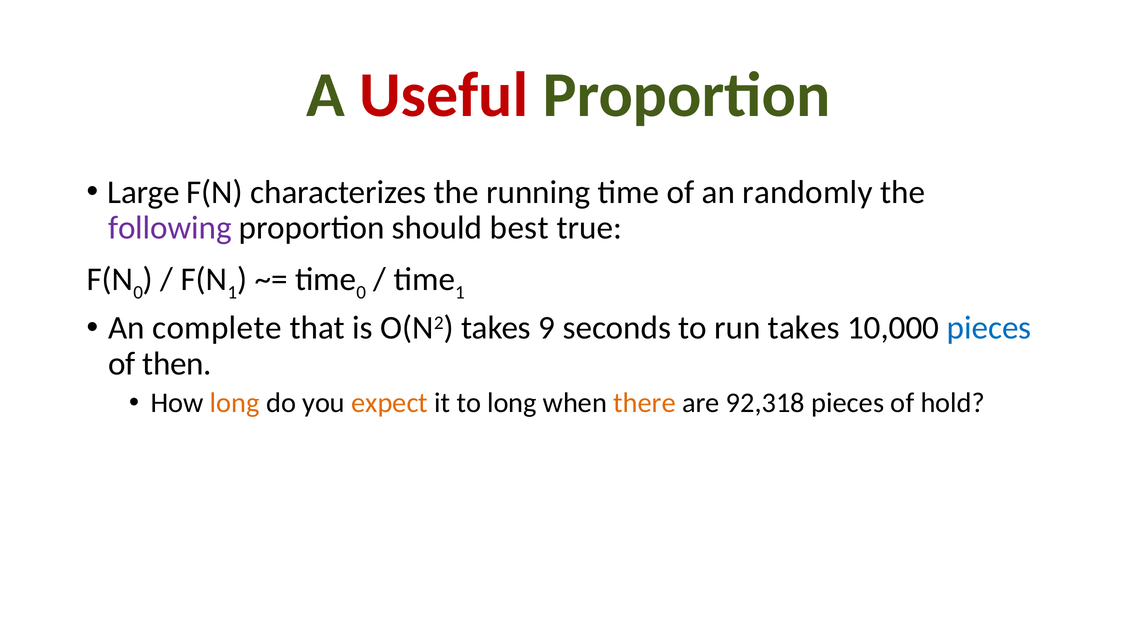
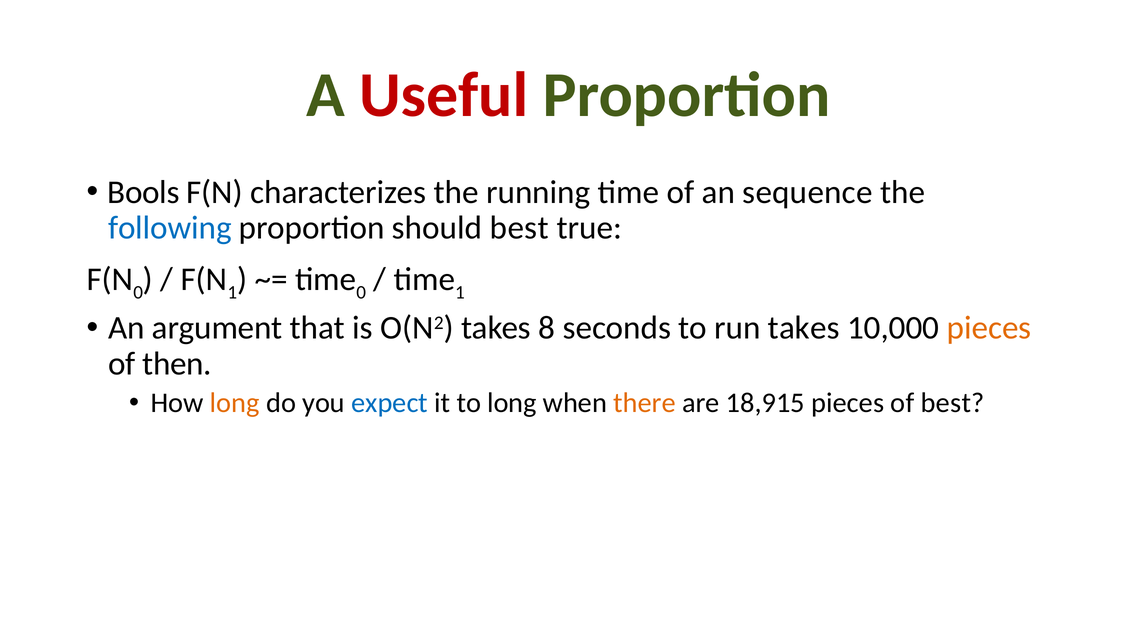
Large: Large -> Bools (143, 192)
randomly: randomly -> sequence (808, 192)
following colour: purple -> blue (170, 228)
complete: complete -> argument (217, 328)
9: 9 -> 8 (547, 328)
pieces colour: blue -> orange (989, 328)
expect colour: orange -> blue (390, 403)
92,318: 92,318 -> 18,915 (765, 403)
of hold: hold -> best (953, 403)
